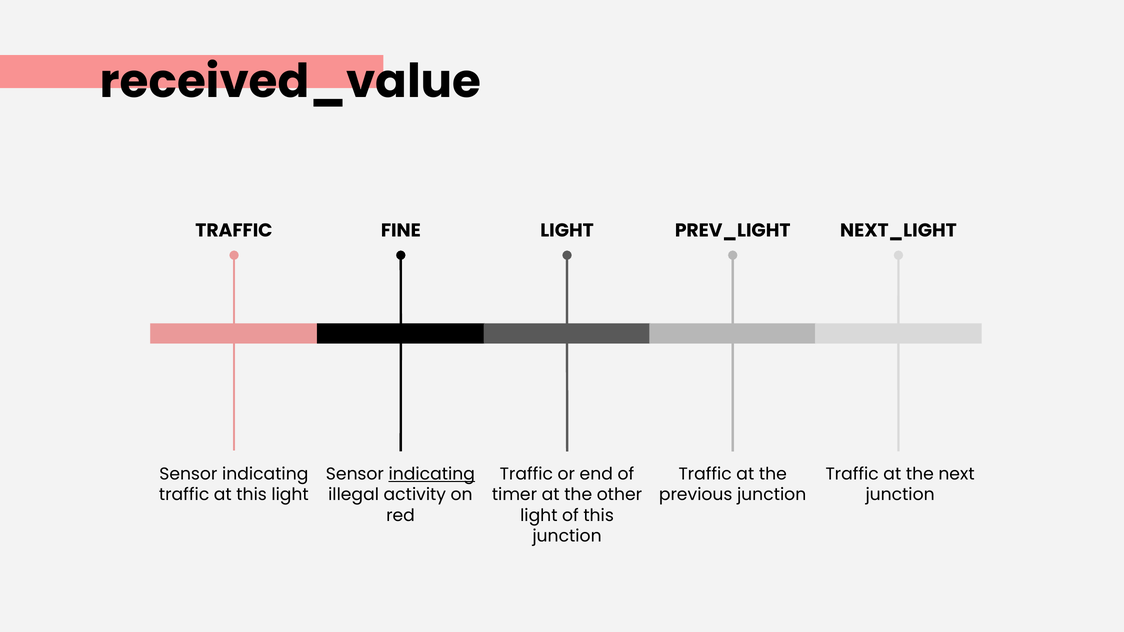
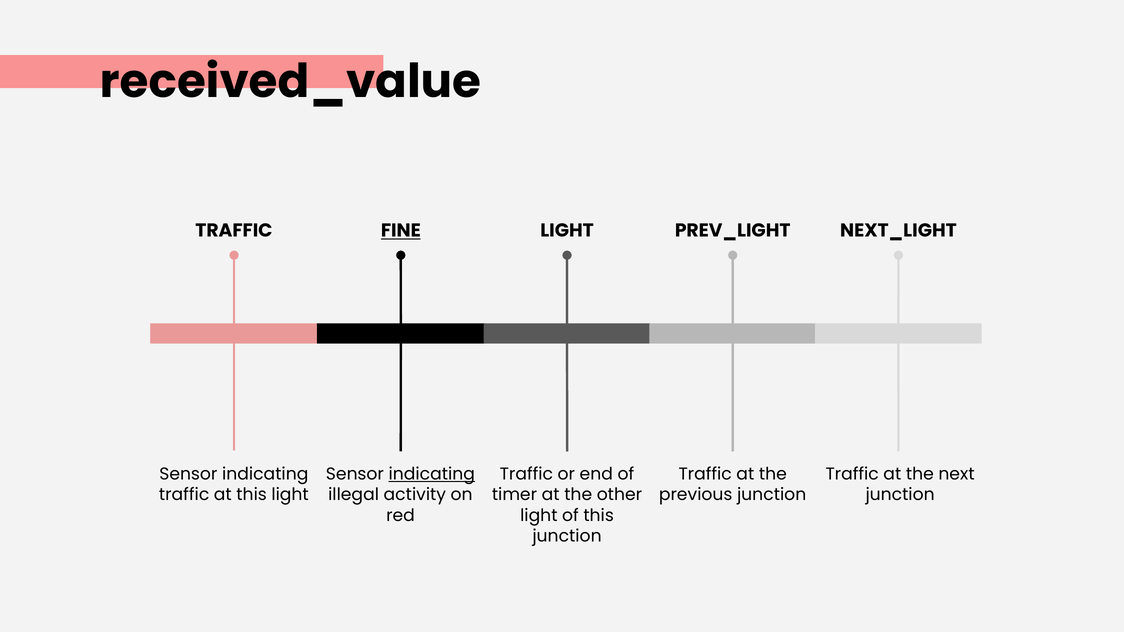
FINE underline: none -> present (401, 231)
